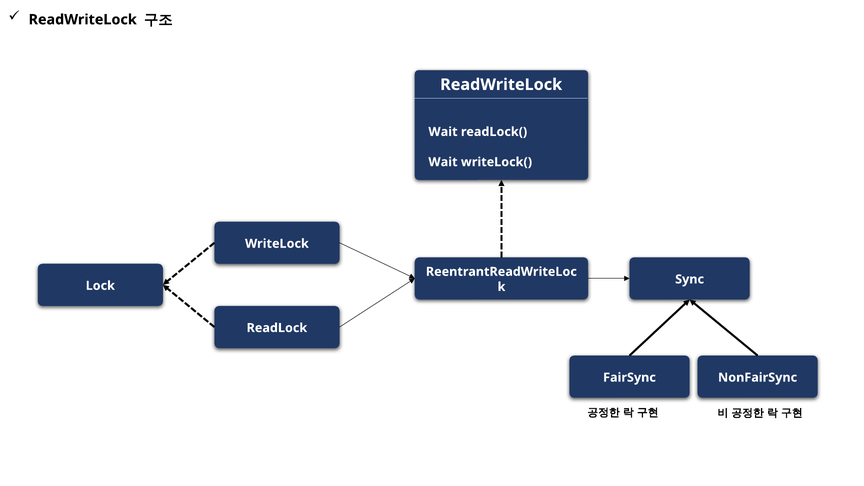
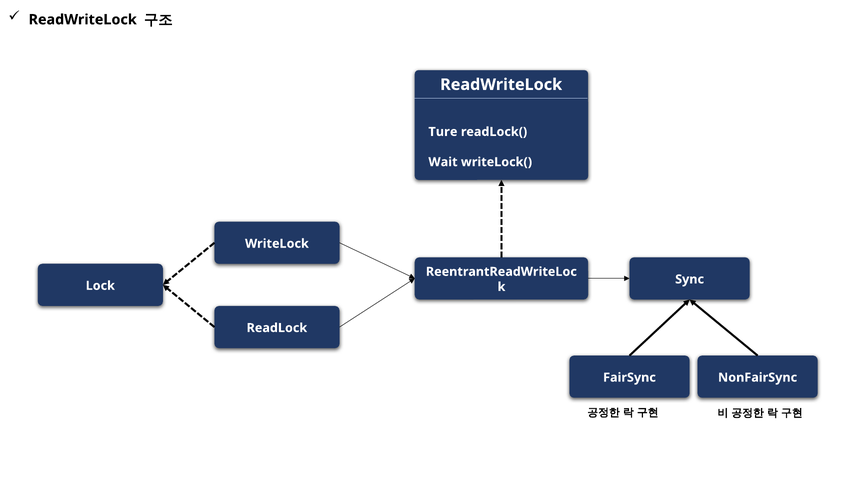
Wait: Wait -> Ture (443, 132)
